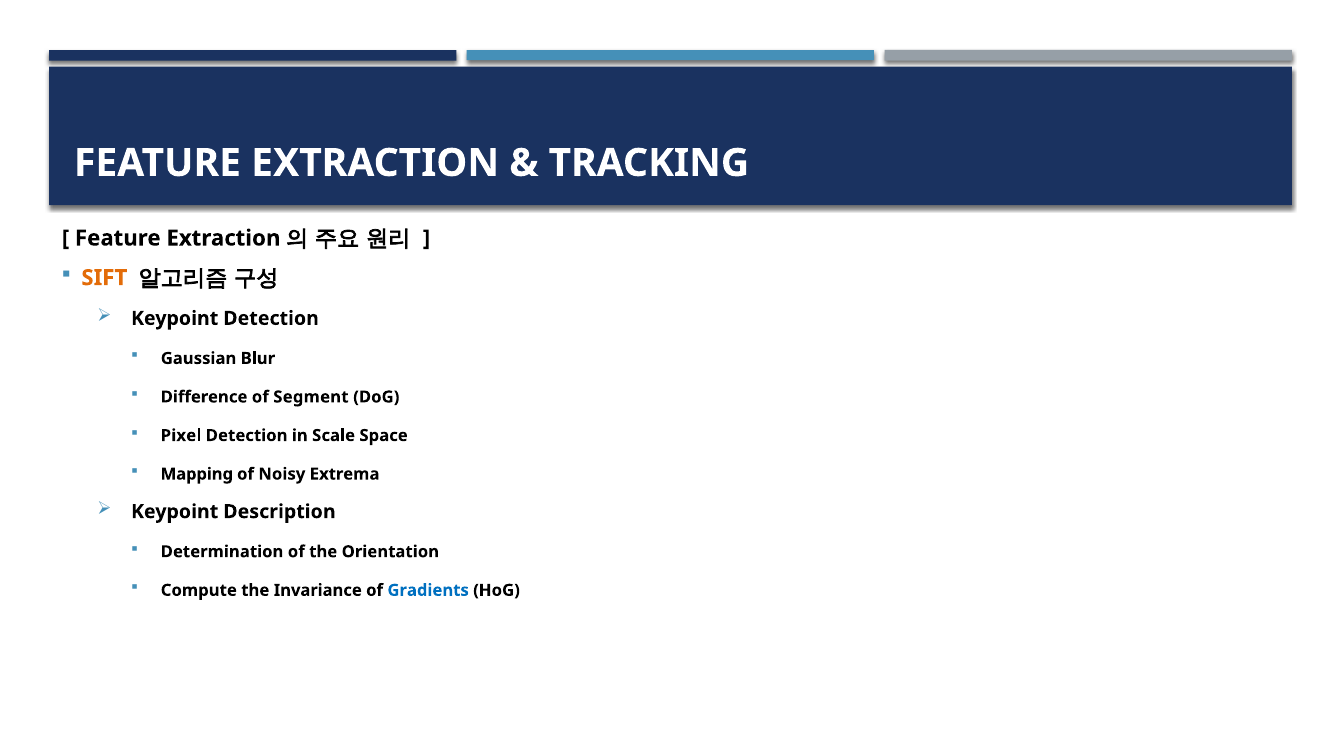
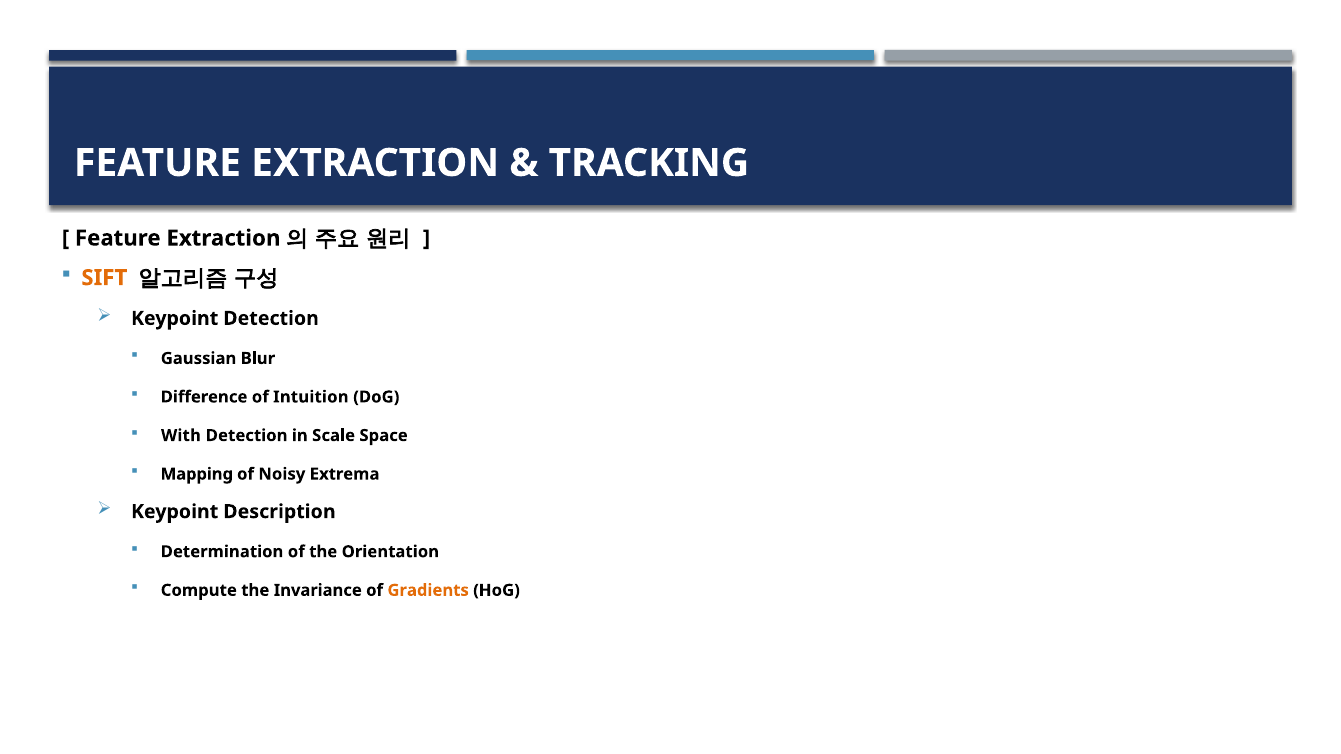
Segment: Segment -> Intuition (311, 397)
Pixel: Pixel -> With (181, 436)
Gradients colour: blue -> orange (428, 591)
